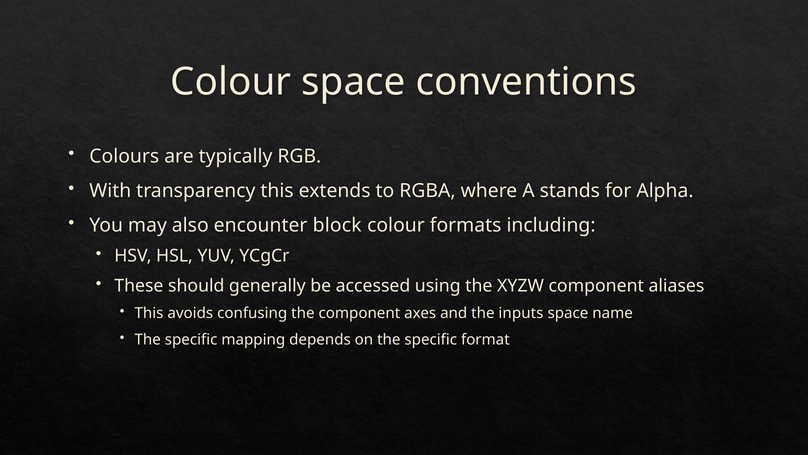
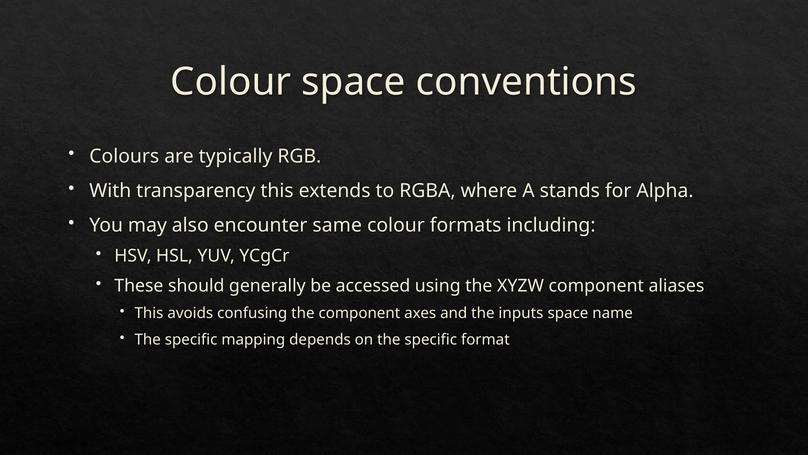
block: block -> same (337, 225)
